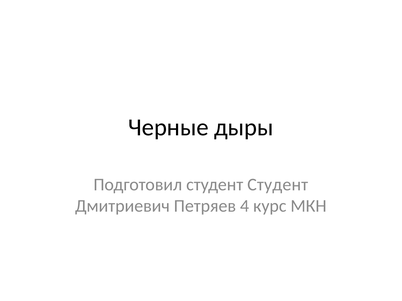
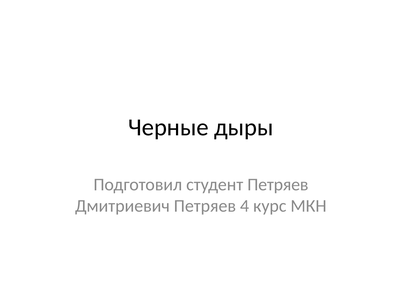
студент Студент: Студент -> Петряев (278, 185)
